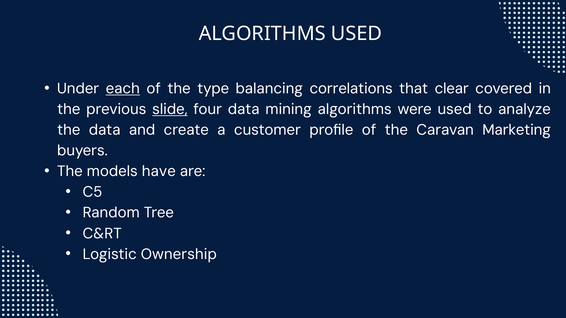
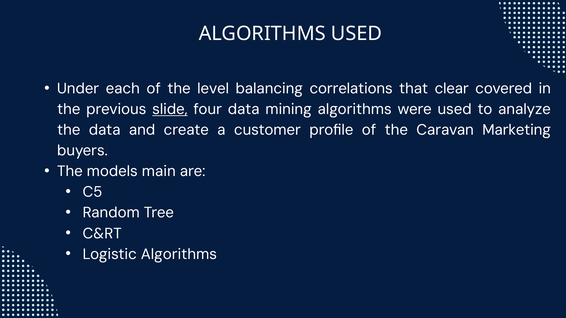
each underline: present -> none (123, 89)
type: type -> level (213, 89)
have: have -> main (159, 172)
Logistic Ownership: Ownership -> Algorithms (179, 254)
